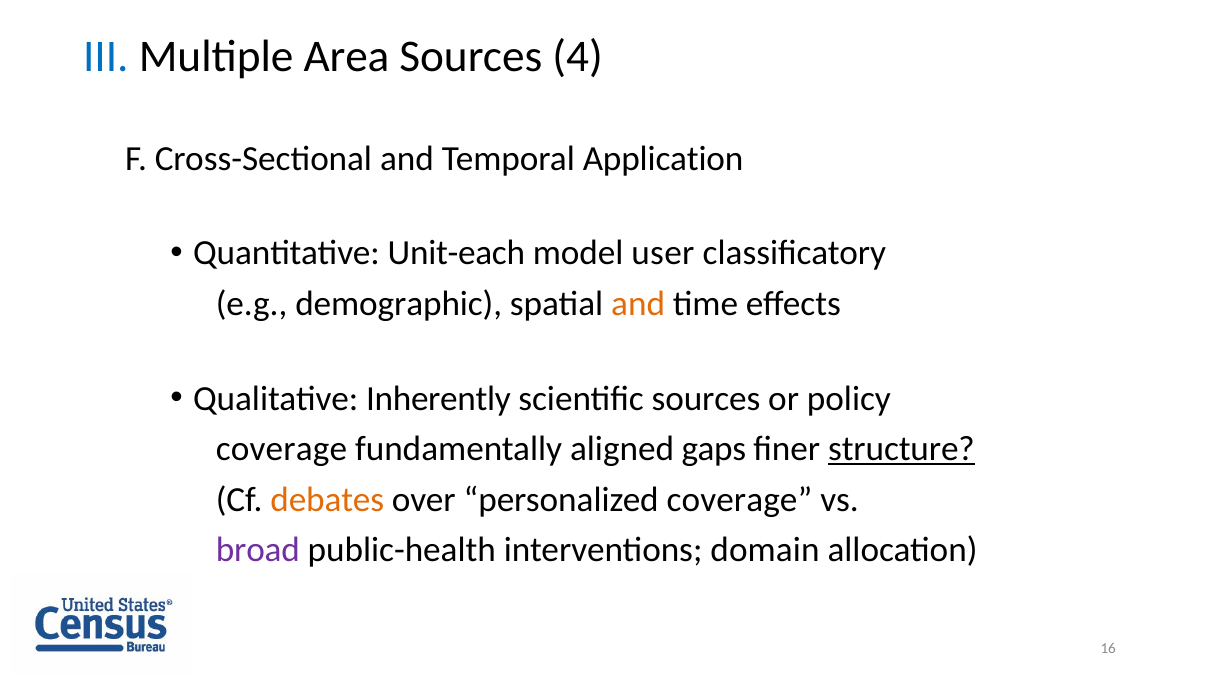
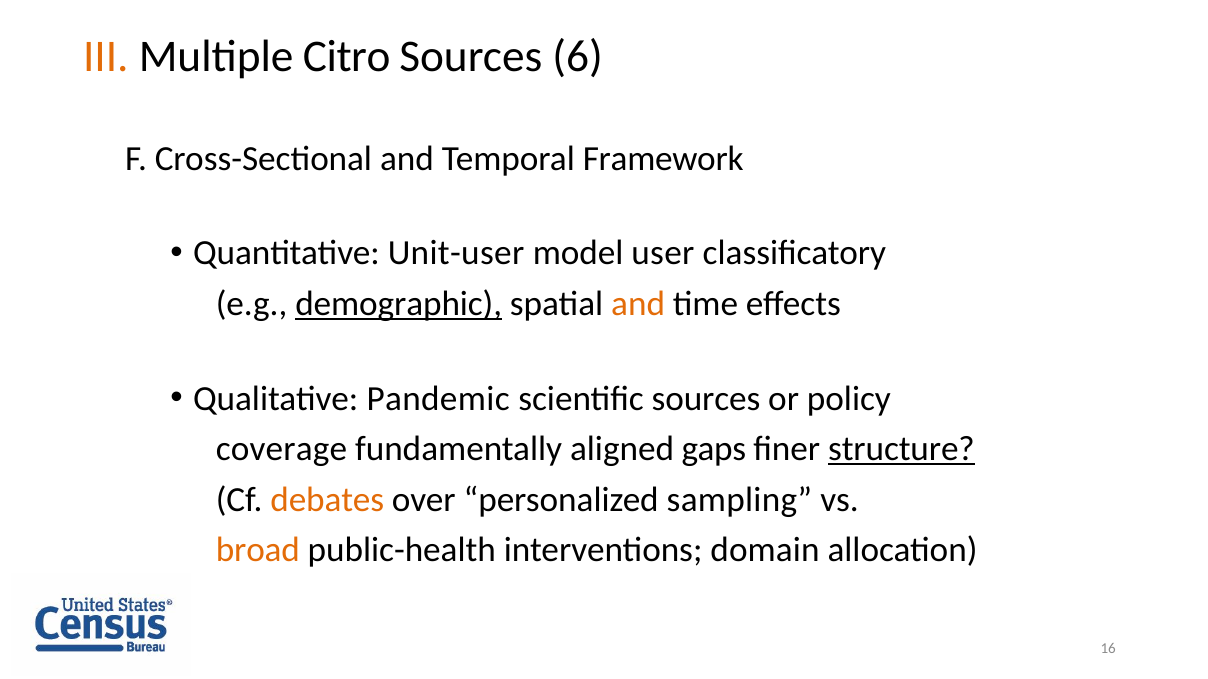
III colour: blue -> orange (106, 56)
Area: Area -> Citro (347, 56)
4: 4 -> 6 (578, 56)
Application: Application -> Framework (663, 159)
Unit-each: Unit-each -> Unit-user (456, 253)
demographic underline: none -> present (399, 304)
Inherently: Inherently -> Pandemic (438, 399)
personalized coverage: coverage -> sampling (739, 500)
broad colour: purple -> orange (258, 551)
